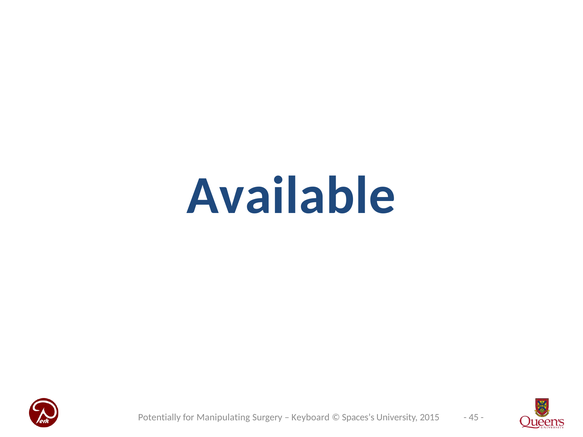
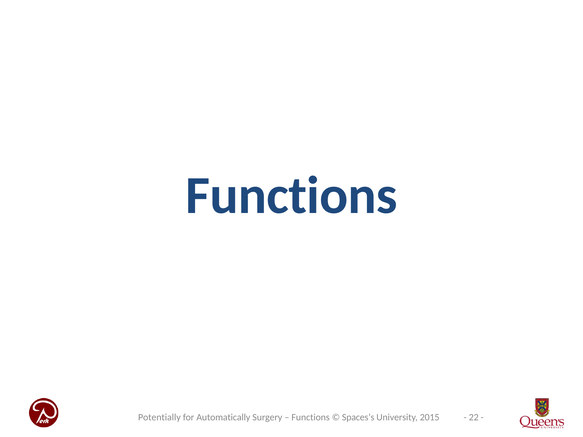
Available: Available -> Functions (291, 196)
45: 45 -> 22 (474, 417)
Manipulating: Manipulating -> Automatically (223, 418)
Keyboard: Keyboard -> Functions (311, 418)
